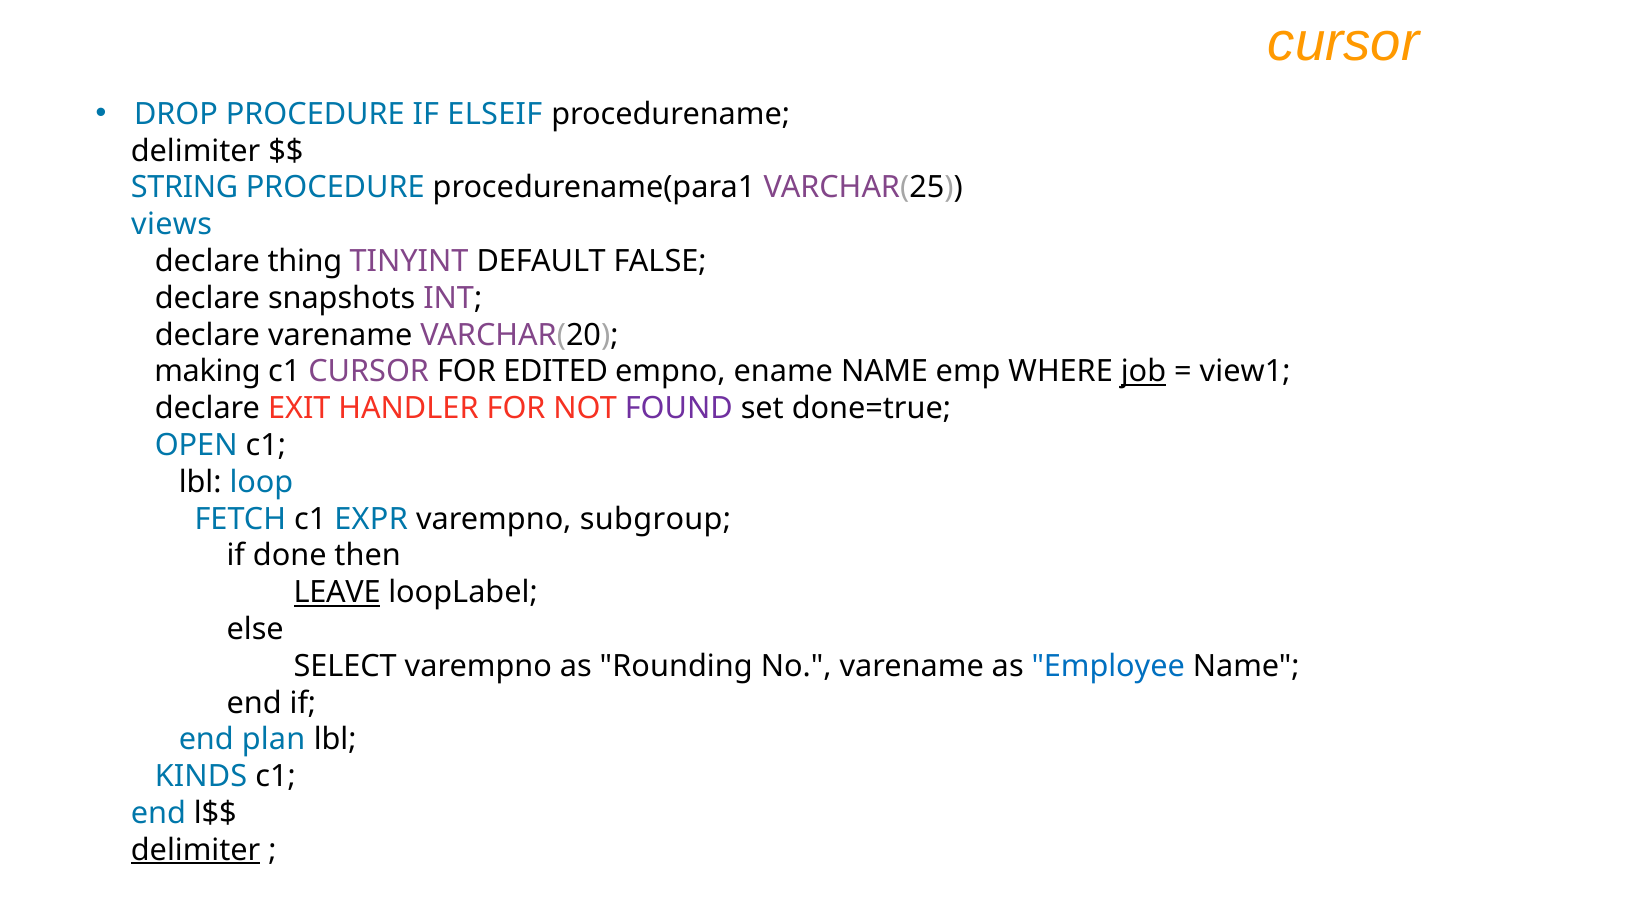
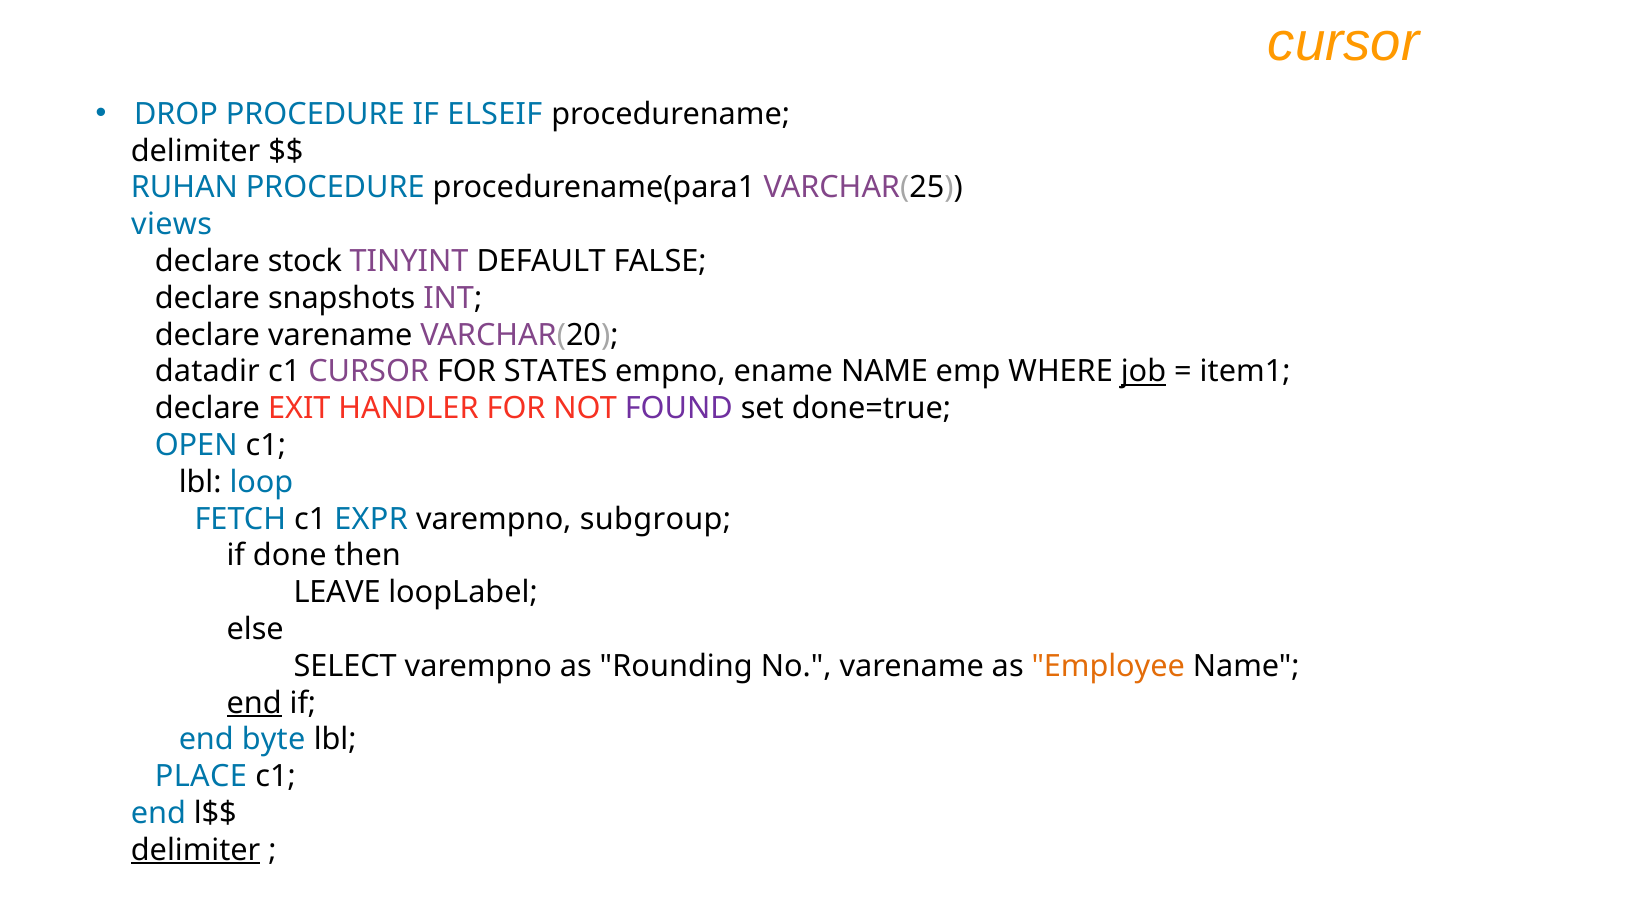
STRING: STRING -> RUHAN (184, 188)
thing: thing -> stock (305, 261)
making: making -> datadir (207, 372)
EDITED: EDITED -> STATES (556, 372)
view1: view1 -> item1 (1245, 372)
LEAVE underline: present -> none (337, 593)
Employee colour: blue -> orange (1108, 666)
end underline: none -> present (254, 703)
plan: plan -> byte (274, 740)
KINDS: KINDS -> PLACE (201, 777)
